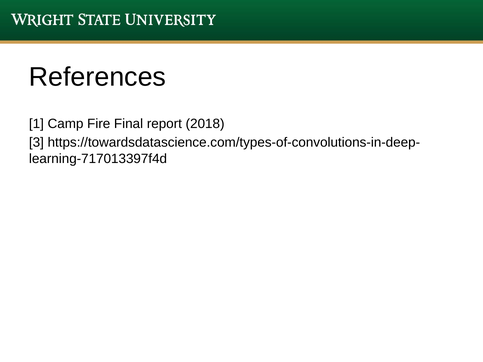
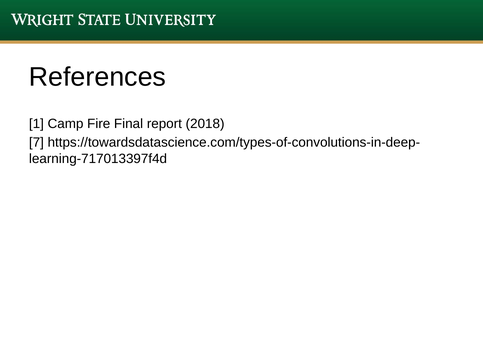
3: 3 -> 7 (36, 143)
